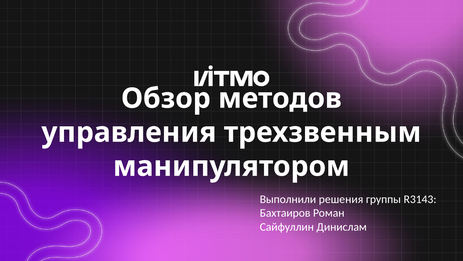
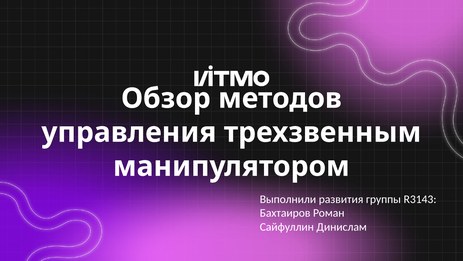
решения: решения -> развития (341, 199)
